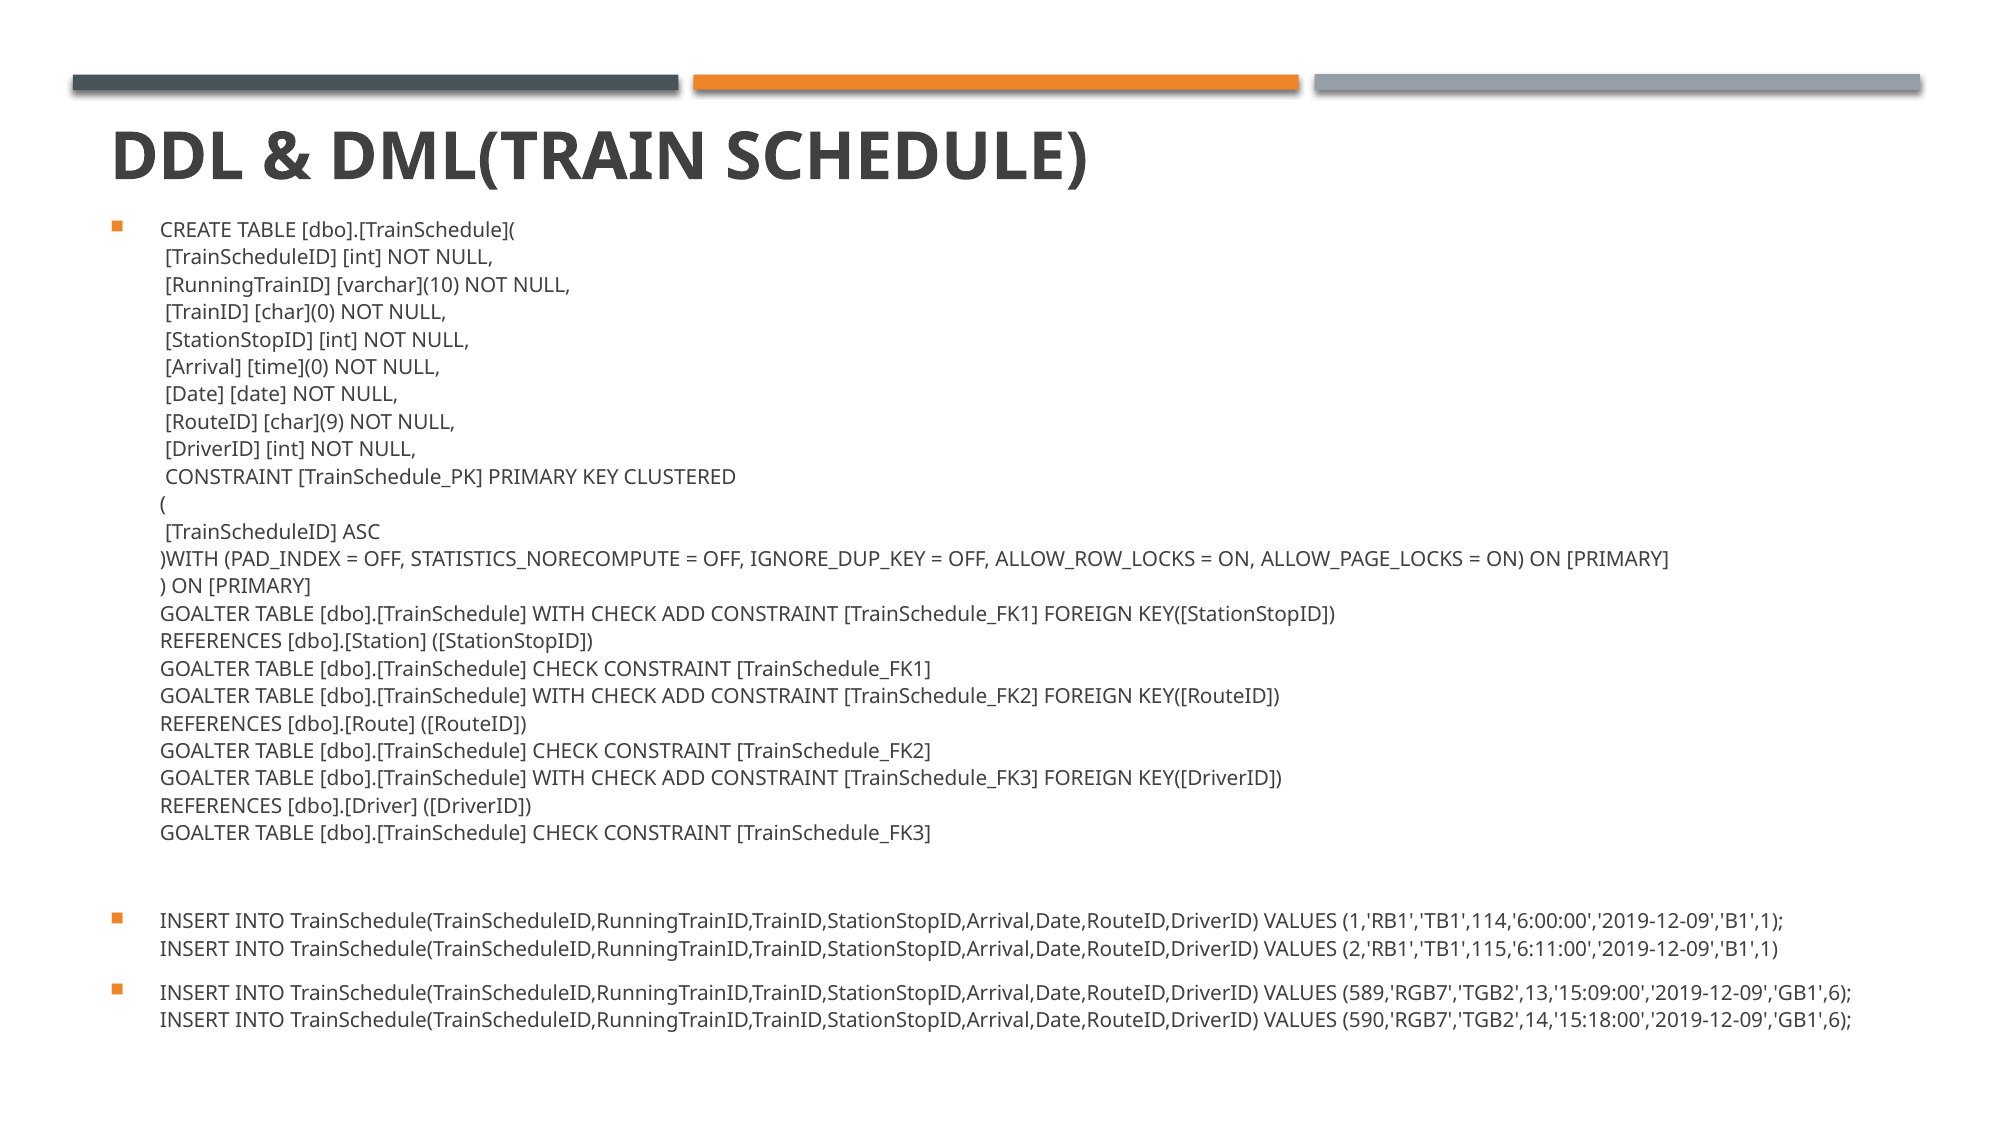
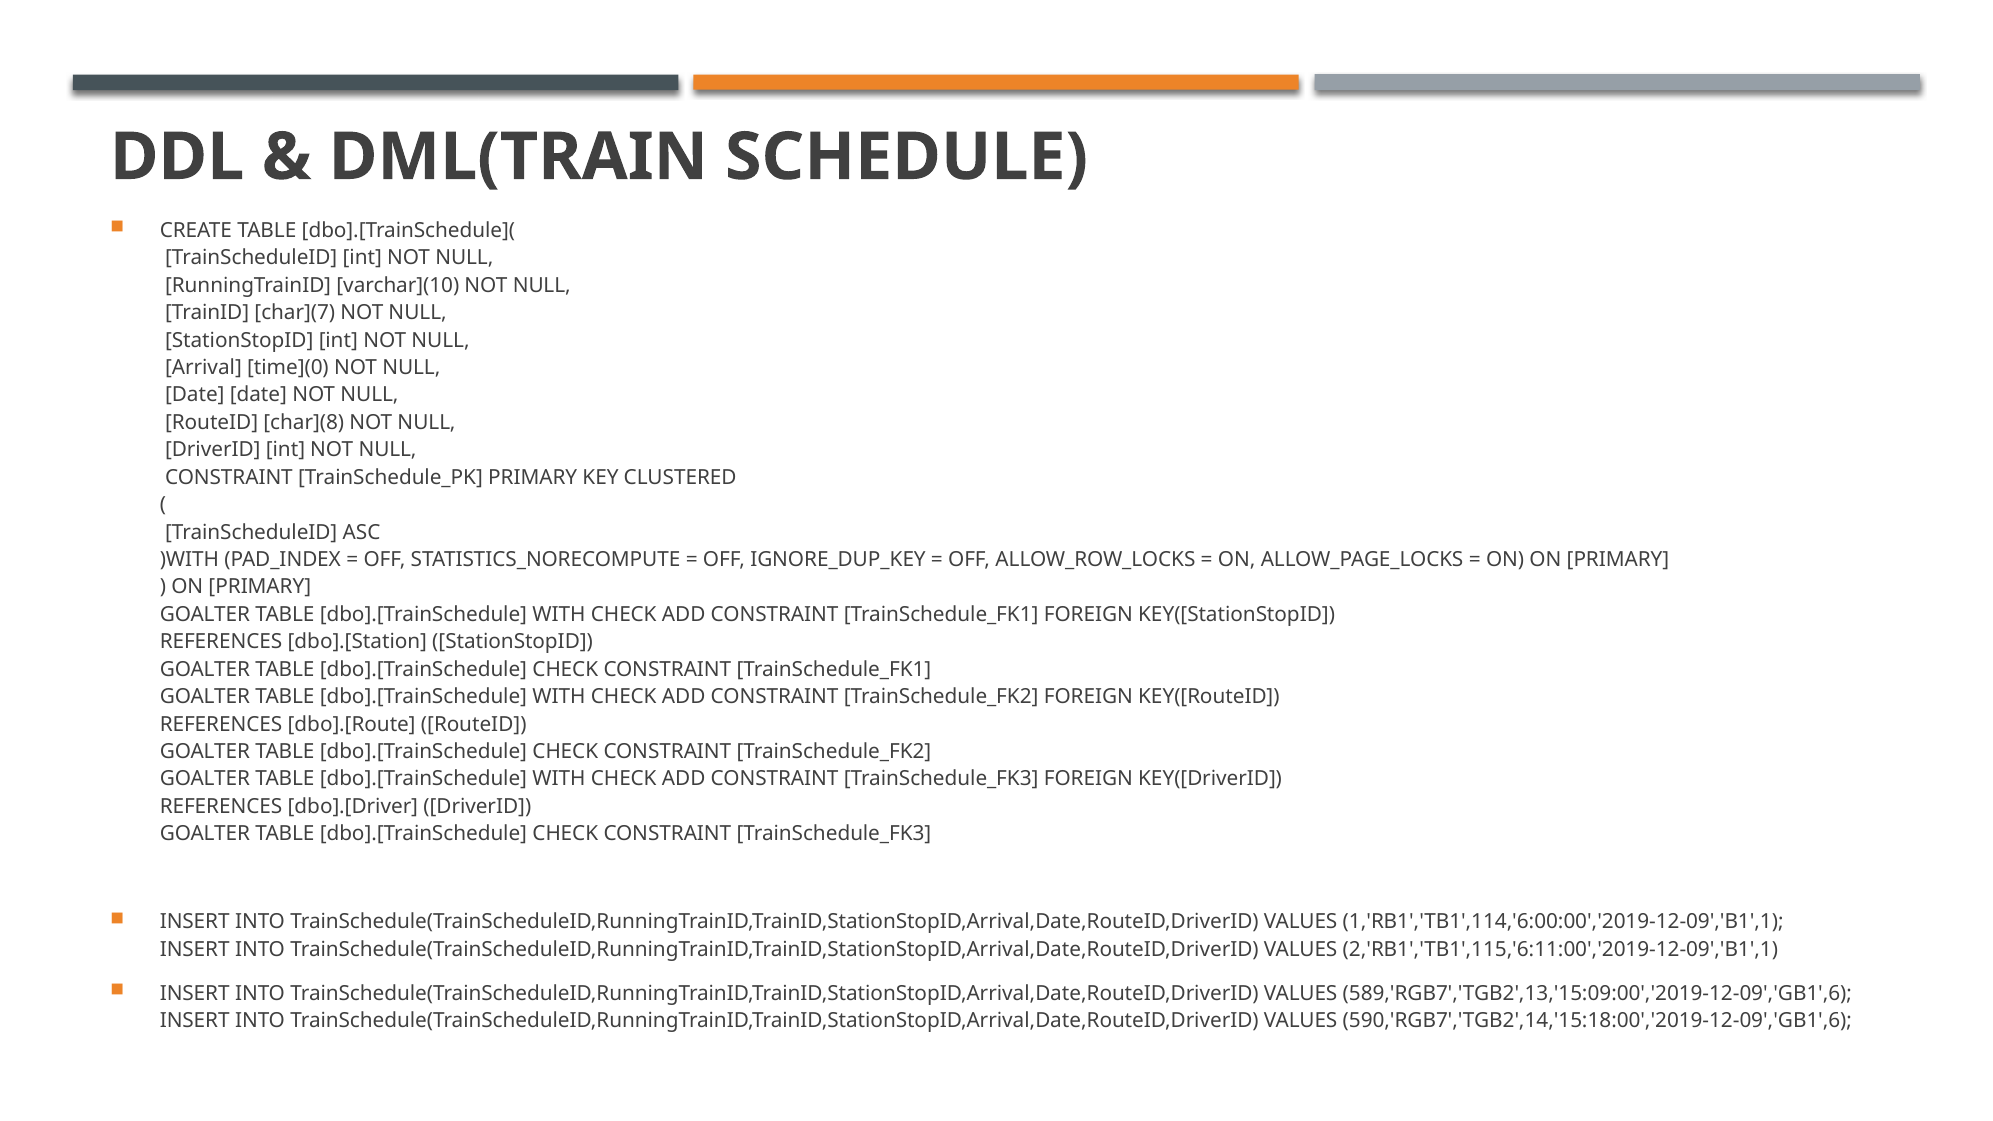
char](0: char](0 -> char](7 (295, 313)
char](9: char](9 -> char](8 (304, 423)
